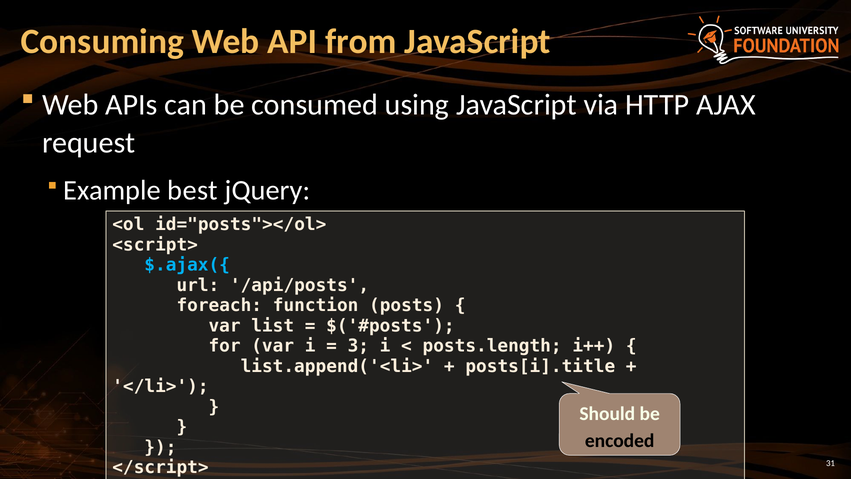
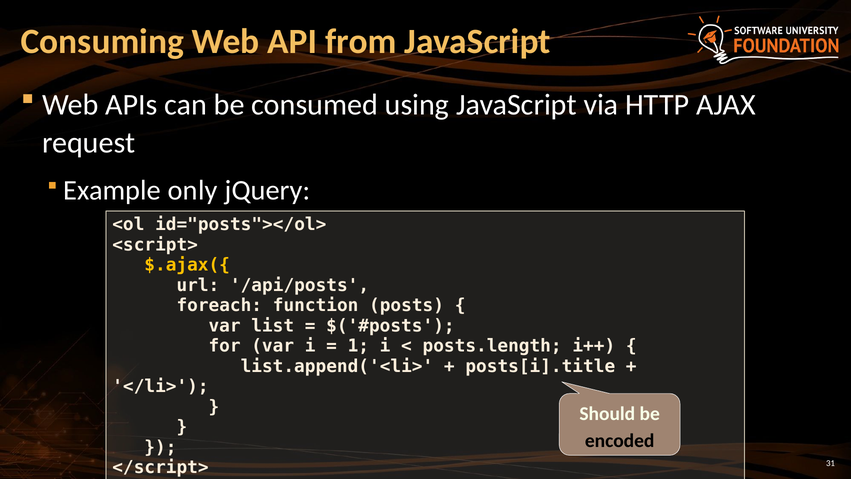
best: best -> only (193, 190)
$.ajax({ colour: light blue -> yellow (187, 265)
3: 3 -> 1 (358, 346)
